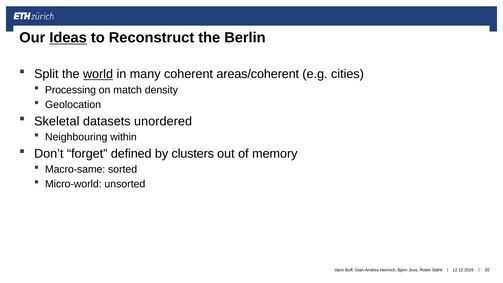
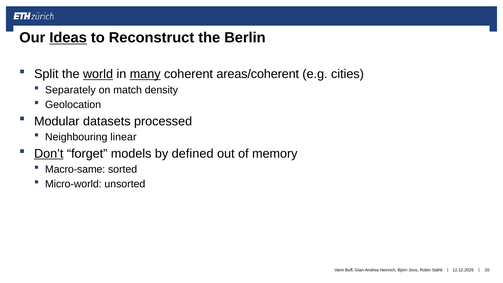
many underline: none -> present (145, 74)
Processing: Processing -> Separately (70, 90)
Skeletal: Skeletal -> Modular (57, 121)
unordered: unordered -> processed (163, 121)
within: within -> linear (123, 137)
Don’t underline: none -> present (49, 154)
defined: defined -> models (131, 154)
clusters: clusters -> defined (193, 154)
